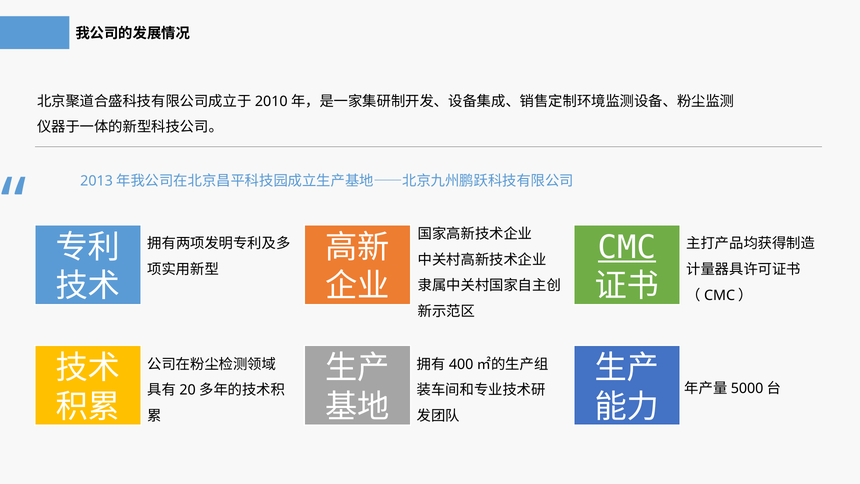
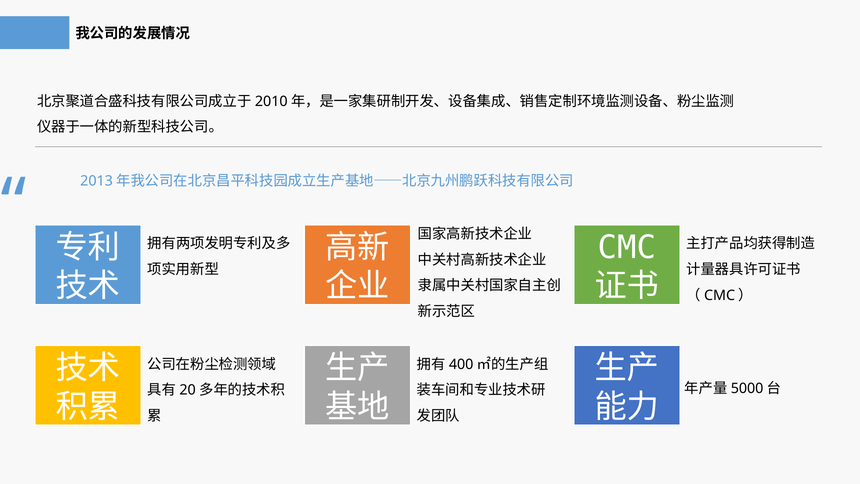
CMC underline: present -> none (627, 247)
